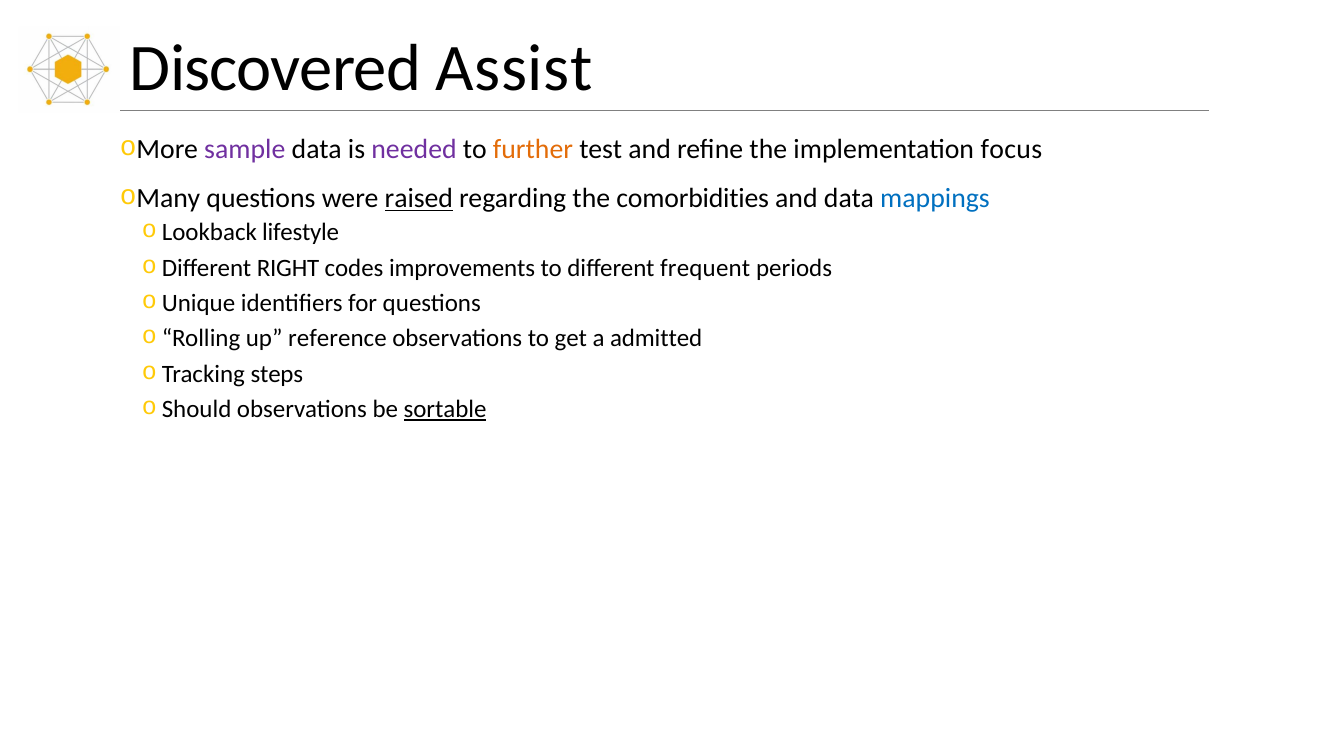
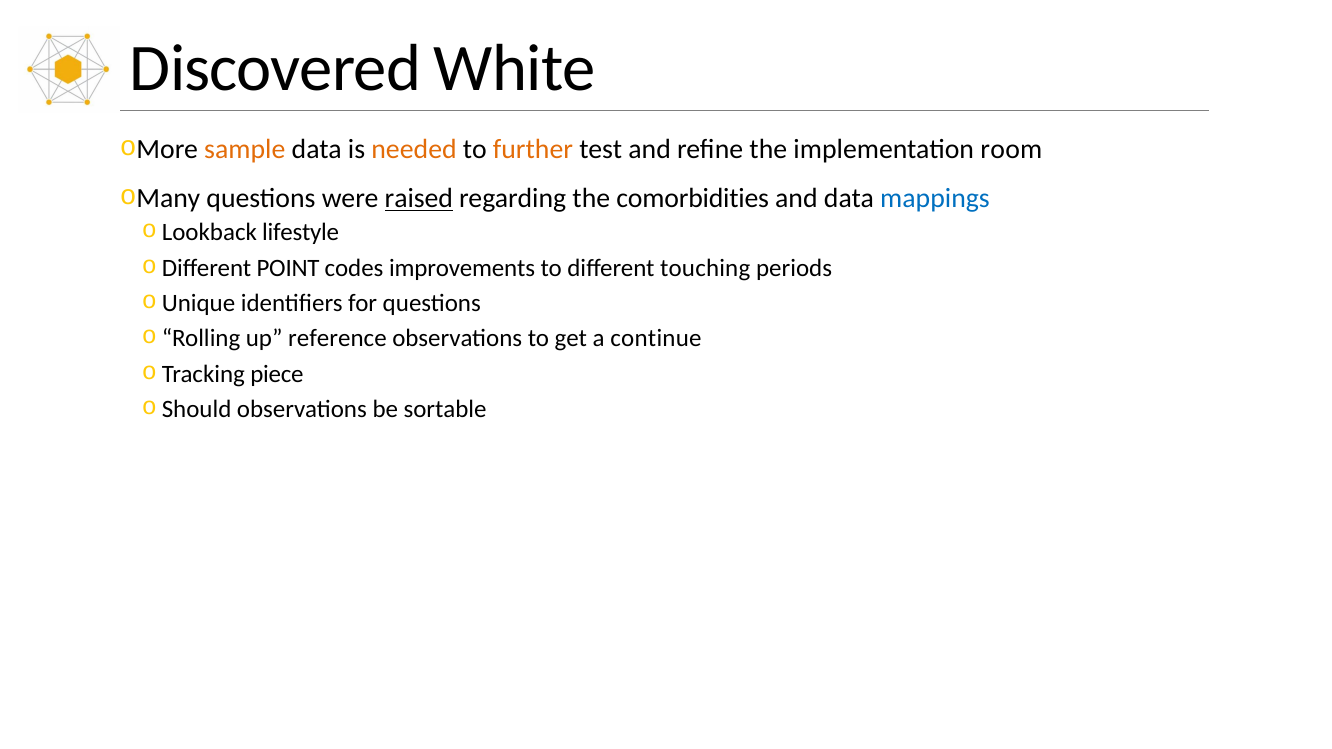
Assist: Assist -> White (515, 69)
sample colour: purple -> orange (245, 149)
needed colour: purple -> orange (414, 149)
focus: focus -> room (1011, 149)
RIGHT: RIGHT -> POINT (288, 268)
frequent: frequent -> touching (705, 268)
admitted: admitted -> continue (656, 339)
steps: steps -> piece (277, 374)
sortable underline: present -> none (445, 409)
